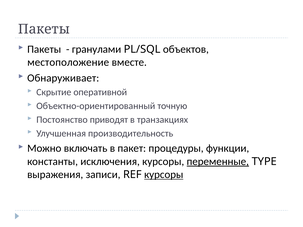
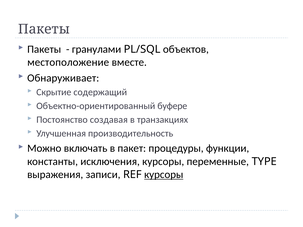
оперативной: оперативной -> содержащий (100, 92)
точную: точную -> буфере (172, 106)
приводят: приводят -> создавая (109, 120)
переменные underline: present -> none (218, 162)
